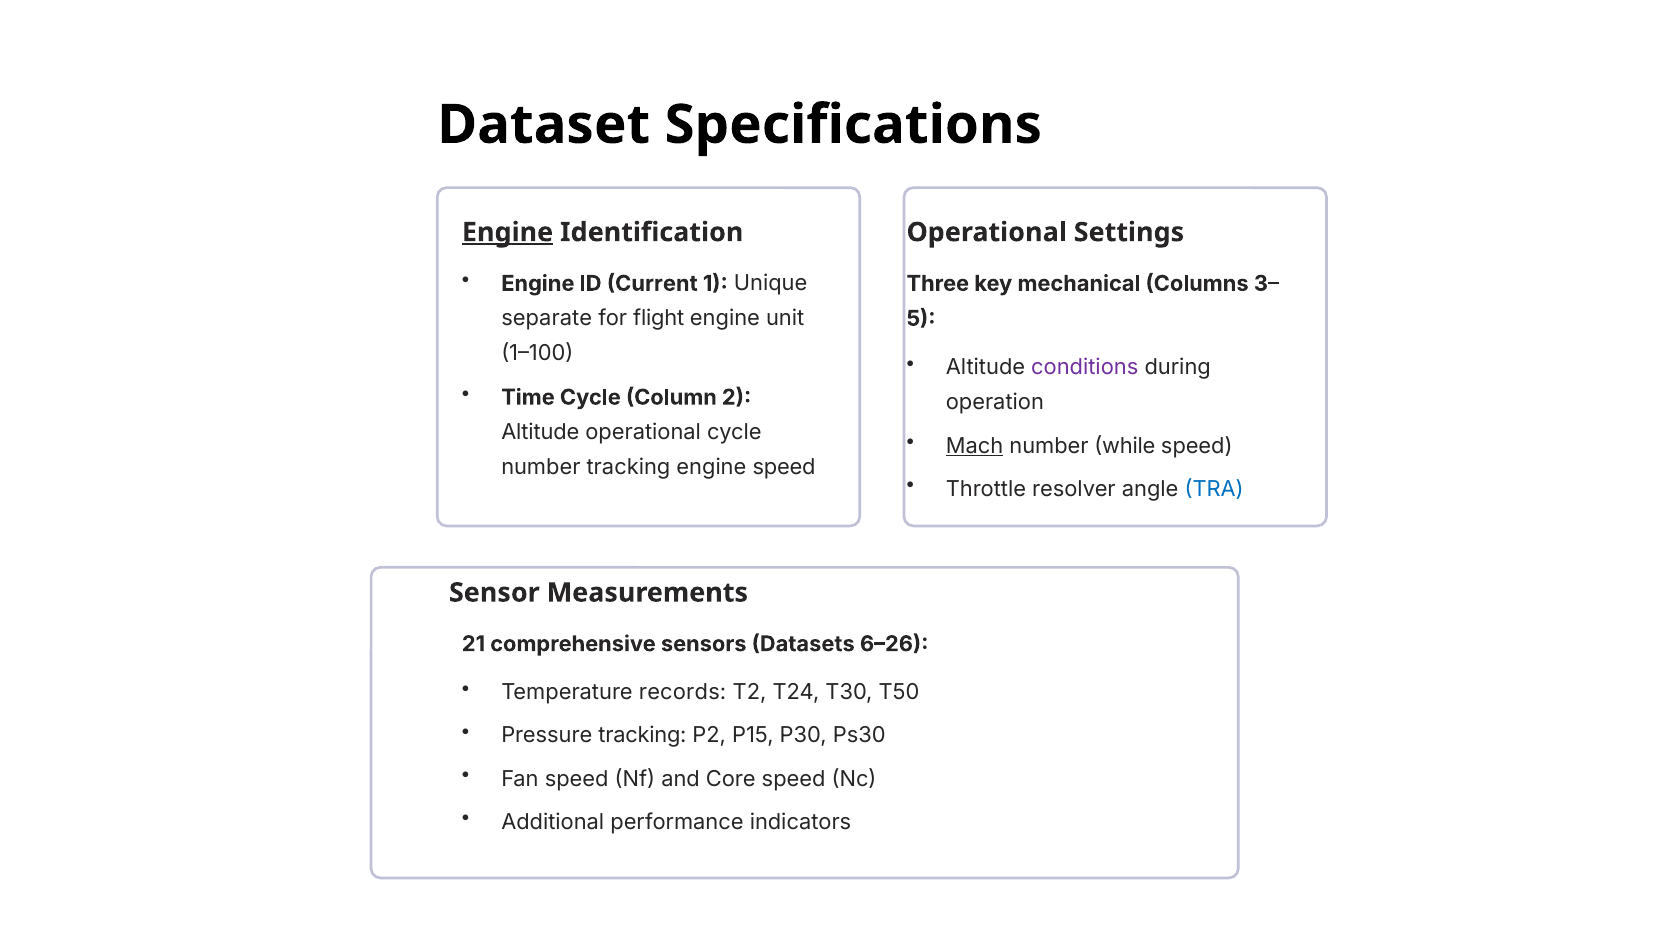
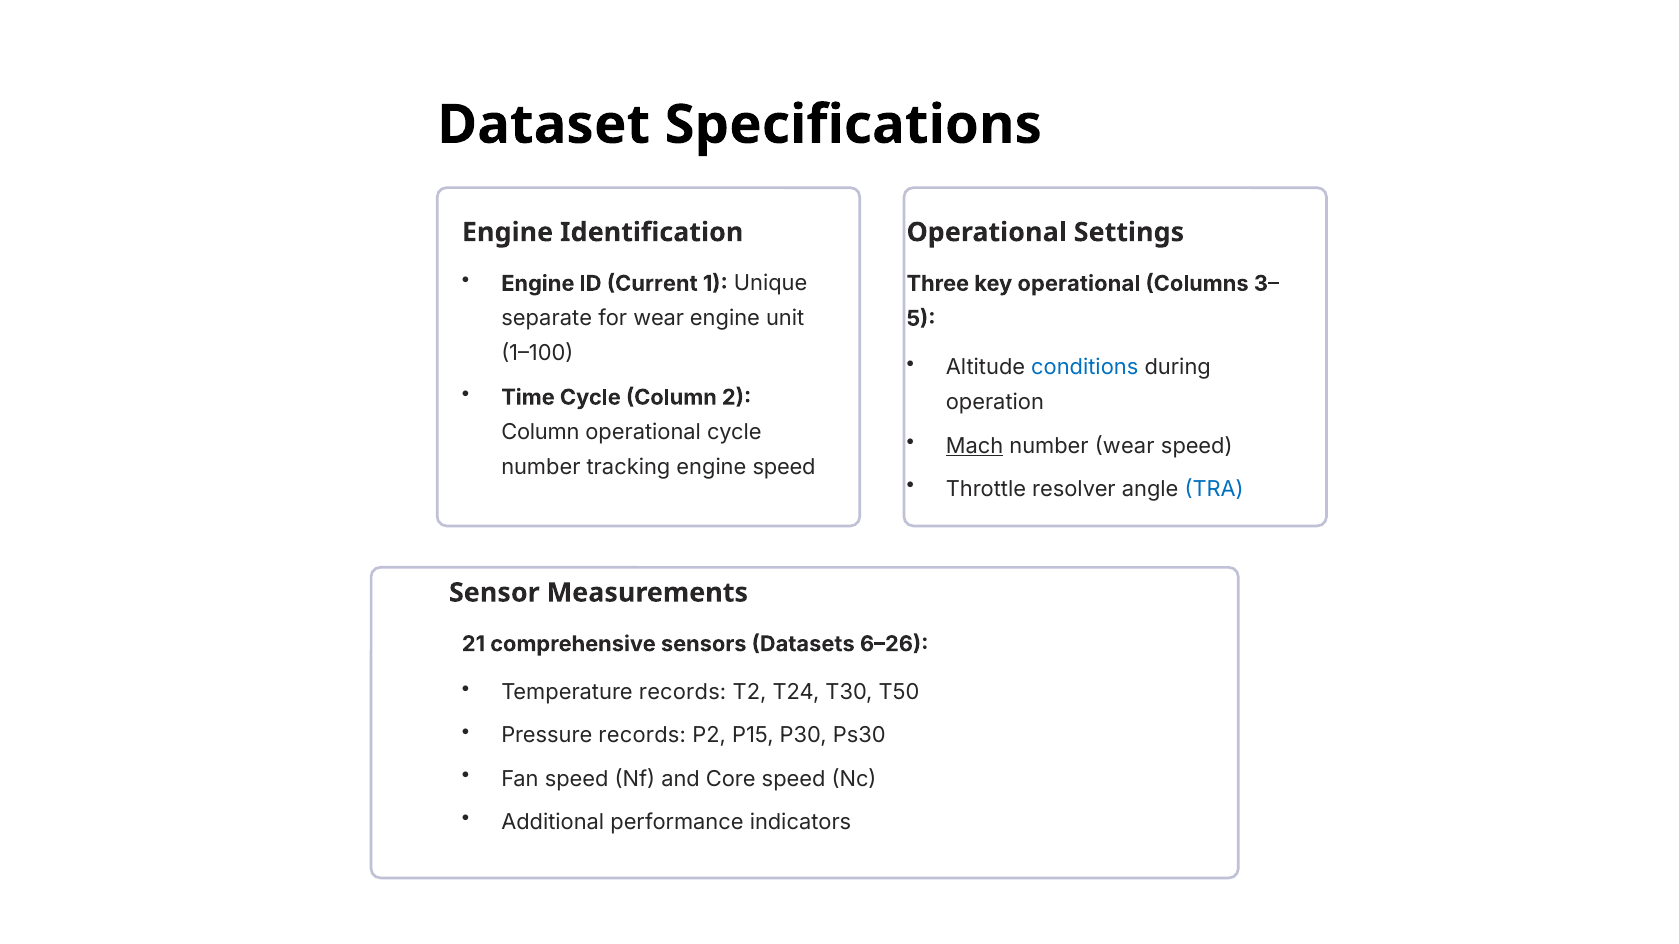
Engine underline: present -> none (508, 232)
key mechanical: mechanical -> operational (1079, 284)
for flight: flight -> wear (659, 319)
conditions colour: purple -> blue (1085, 368)
Altitude: Altitude -> Column (540, 433)
number while: while -> wear (1125, 446)
Pressure tracking: tracking -> records (642, 736)
